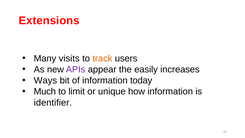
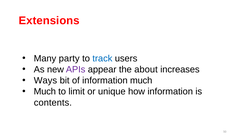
visits: visits -> party (69, 58)
track colour: orange -> blue (102, 58)
easily: easily -> about (146, 69)
information today: today -> much (141, 80)
identifier: identifier -> contents (53, 102)
